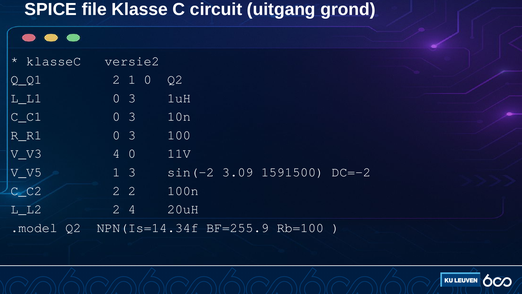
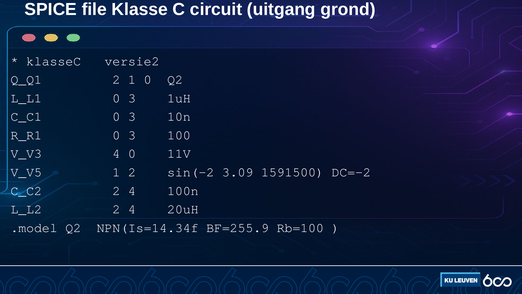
1 3: 3 -> 2 (132, 172)
C_C2 2 2: 2 -> 4 (132, 190)
